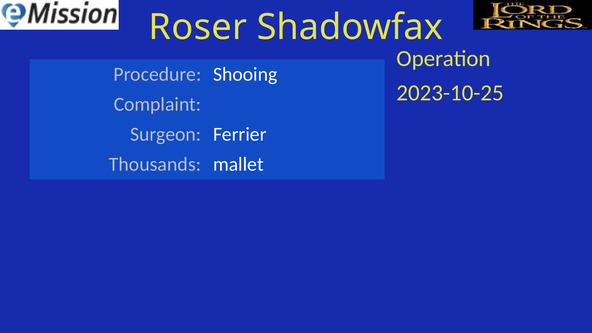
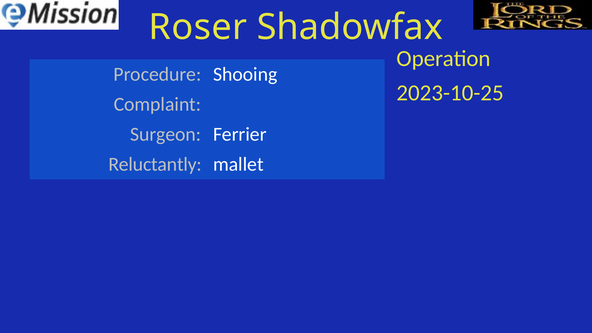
Thousands: Thousands -> Reluctantly (155, 164)
